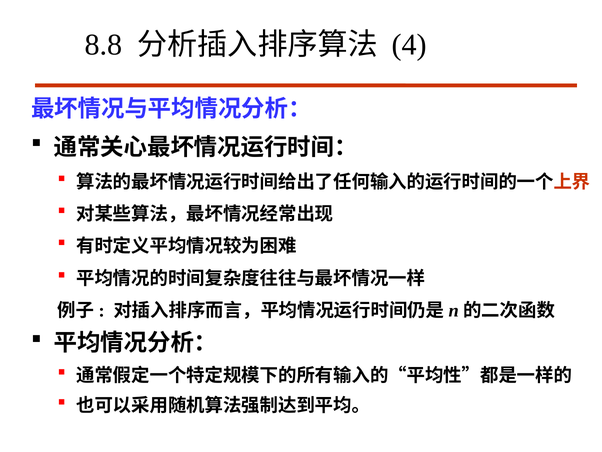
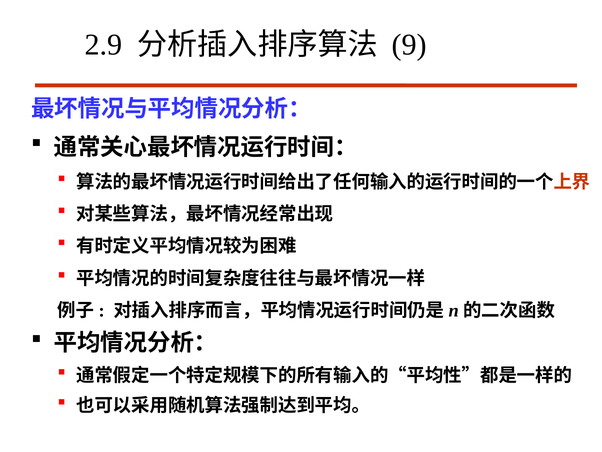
8.8: 8.8 -> 2.9 (104, 45)
4: 4 -> 9 (409, 45)
